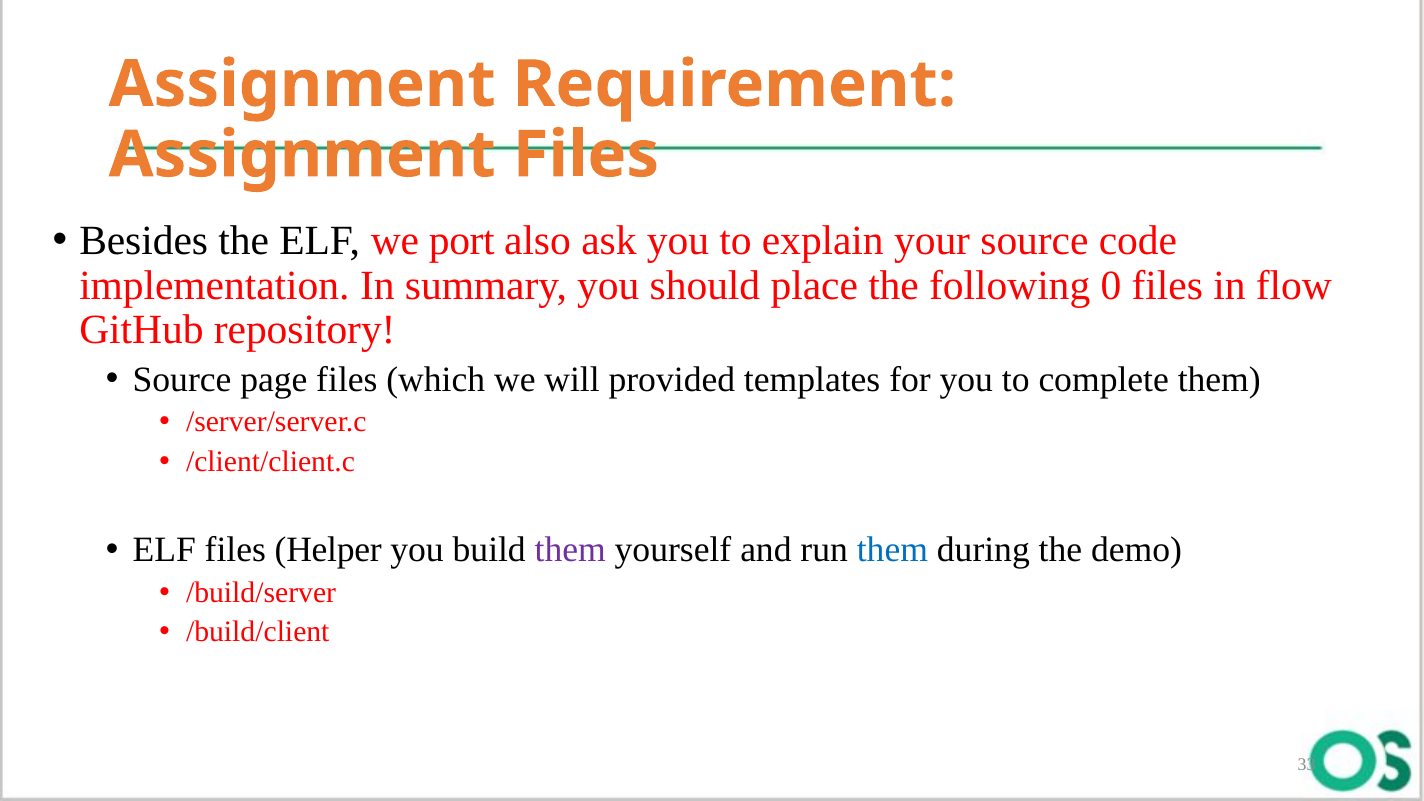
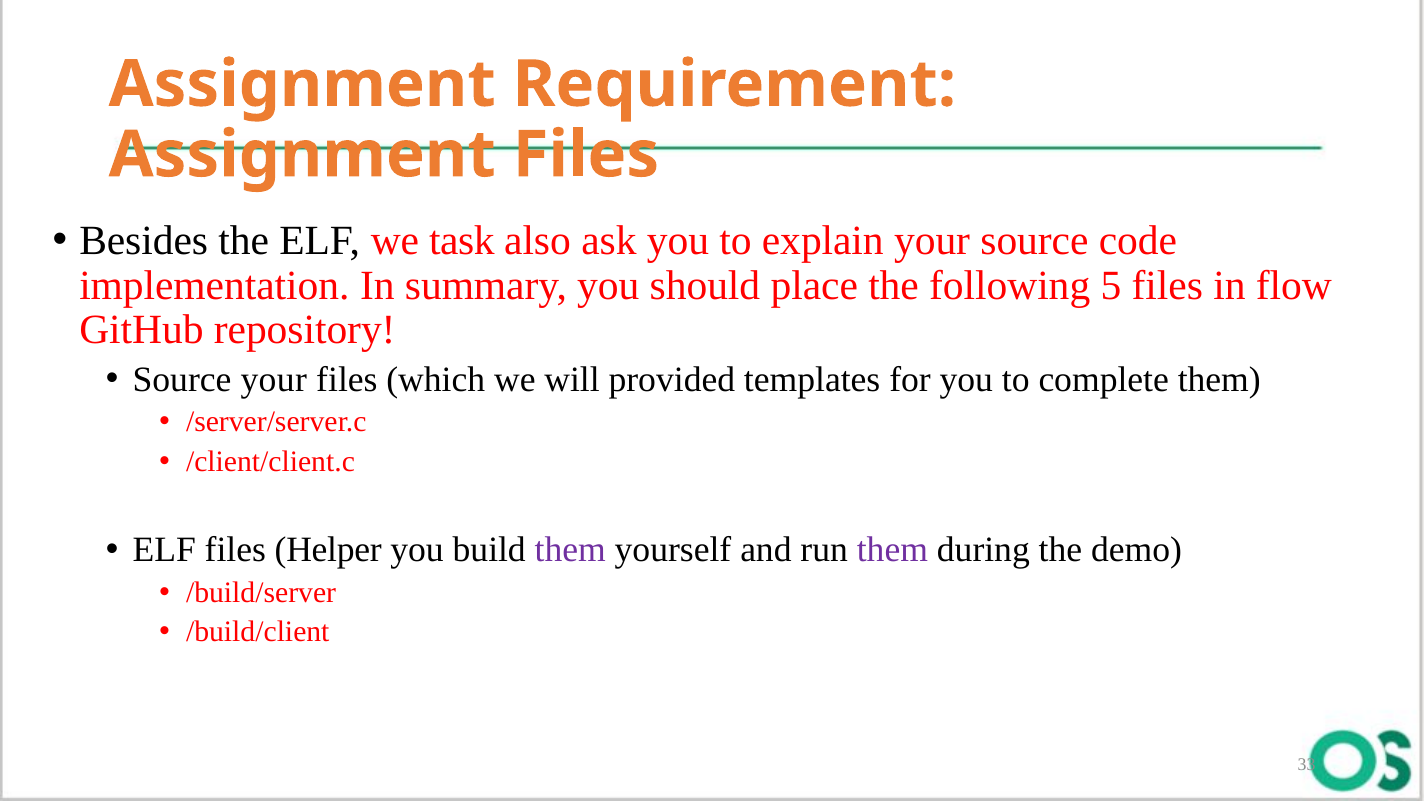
port: port -> task (462, 241)
0: 0 -> 5 (1111, 285)
Source page: page -> your (274, 379)
them colour: blue -> purple (892, 550)
